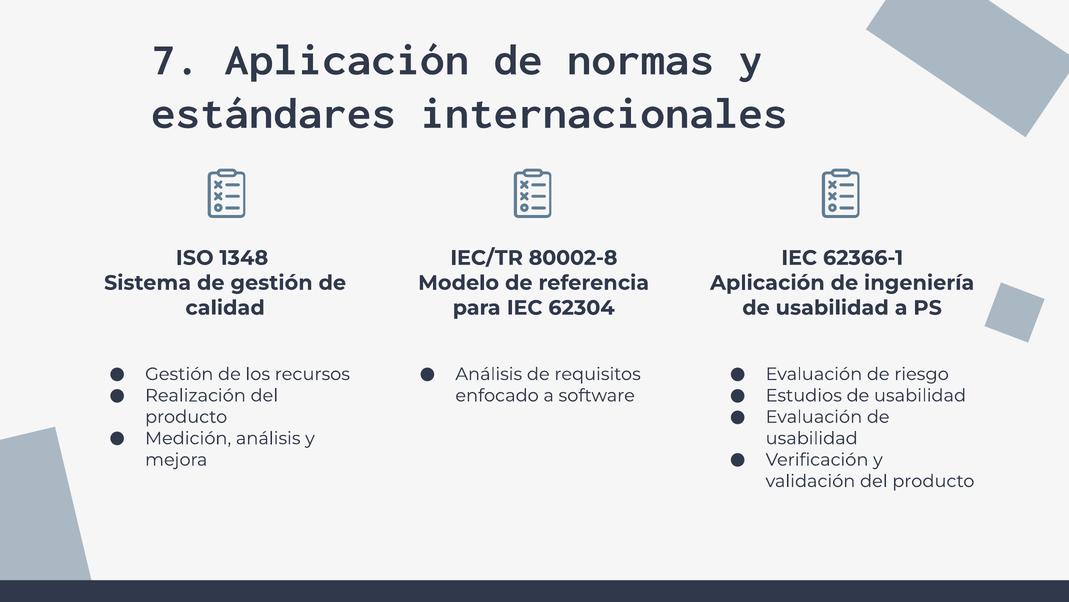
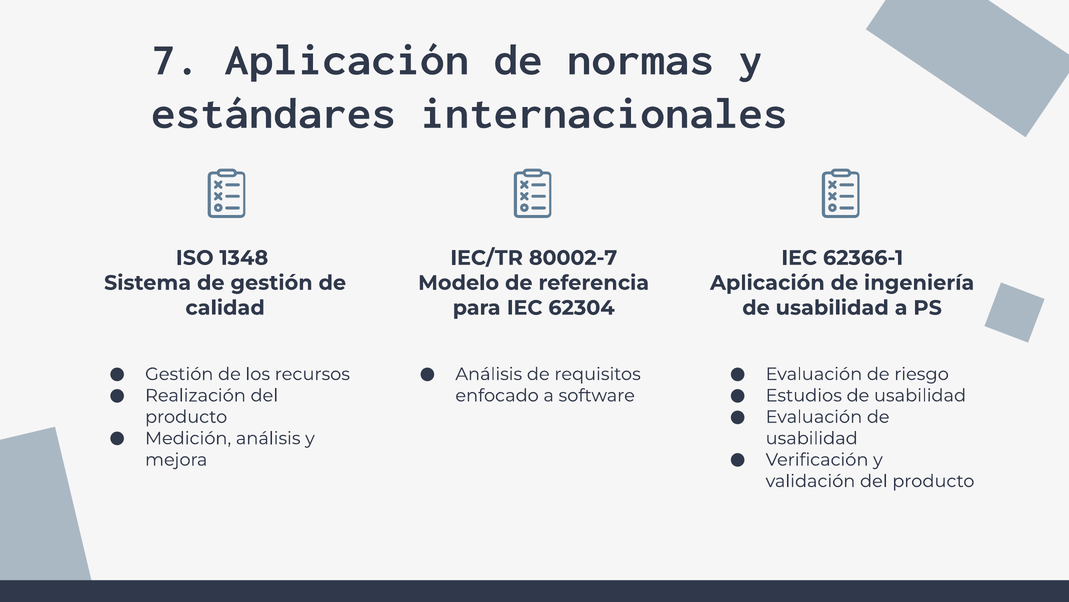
80002-8: 80002-8 -> 80002-7 (573, 258)
